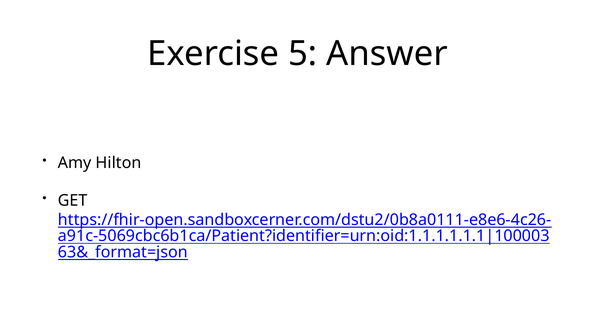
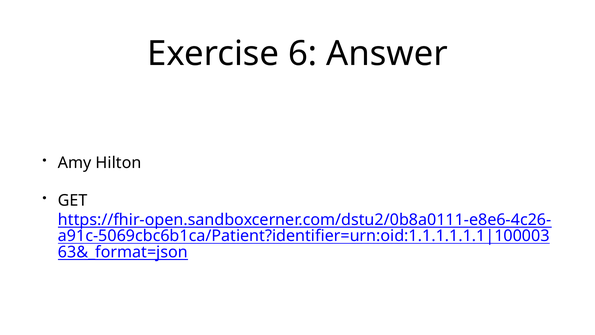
5: 5 -> 6 (303, 54)
